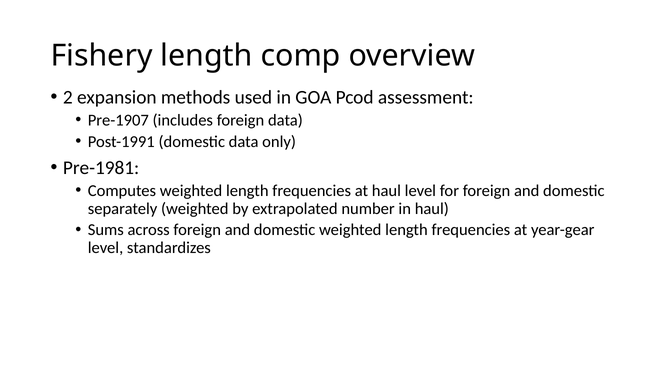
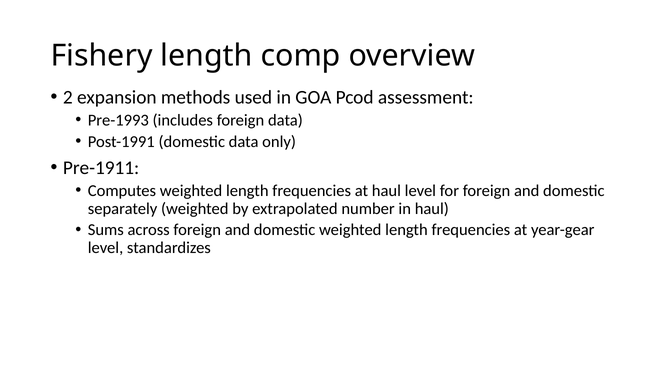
Pre-1907: Pre-1907 -> Pre-1993 (118, 120)
Pre-1981: Pre-1981 -> Pre-1911 (101, 168)
